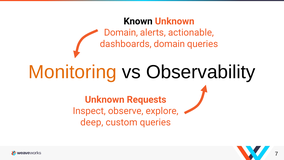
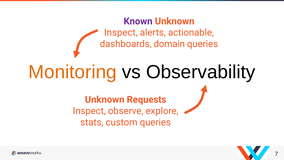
Known colour: black -> purple (138, 21)
Domain: Domain -> Inspect (121, 33)
deep: deep -> stats (92, 122)
